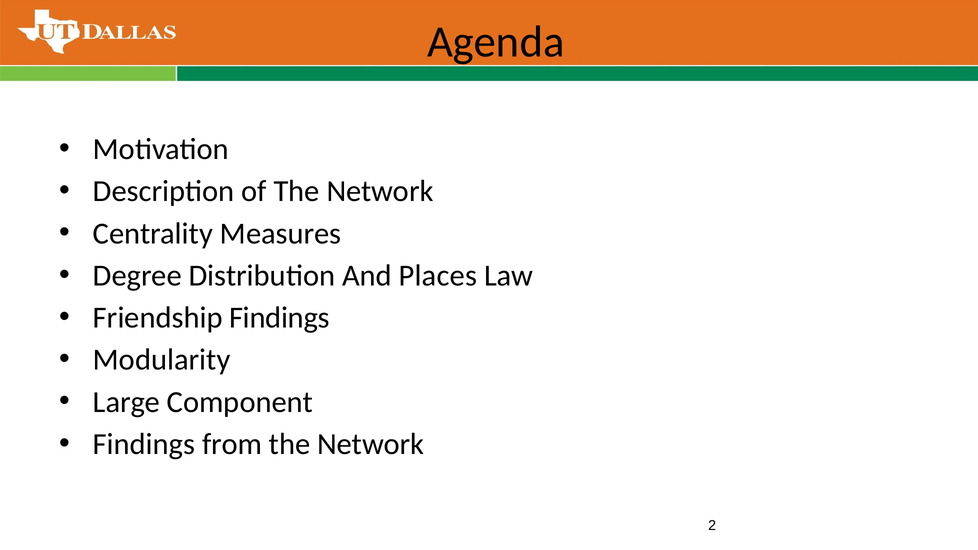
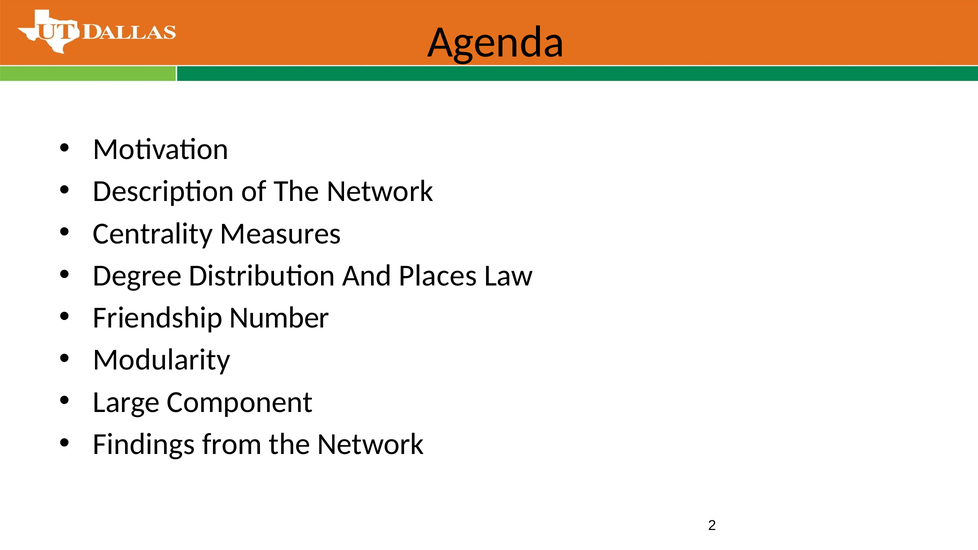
Friendship Findings: Findings -> Number (279, 318)
